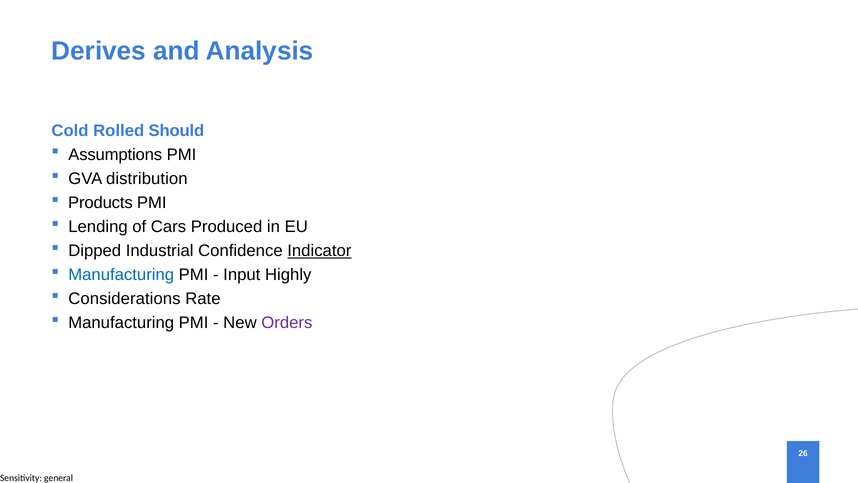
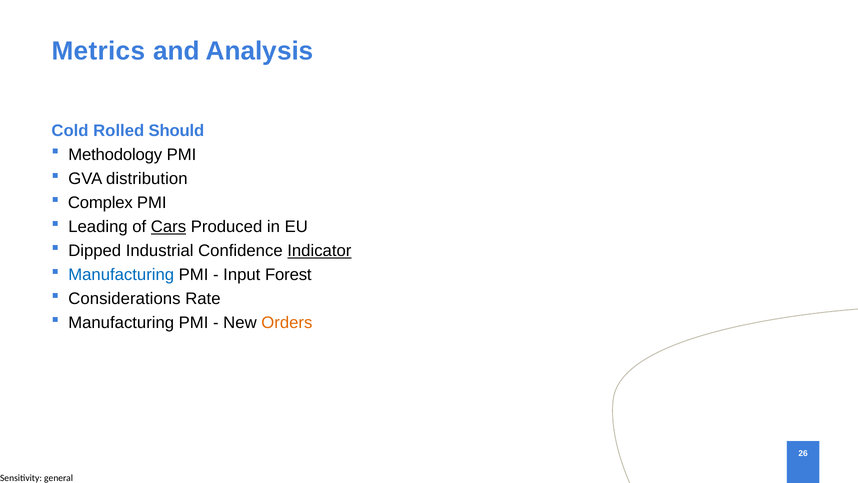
Derives: Derives -> Metrics (99, 51)
Assumptions: Assumptions -> Methodology (115, 155)
Products: Products -> Complex (100, 203)
Lending: Lending -> Leading (98, 227)
Cars underline: none -> present (169, 227)
Highly: Highly -> Forest (288, 275)
Orders colour: purple -> orange (287, 323)
